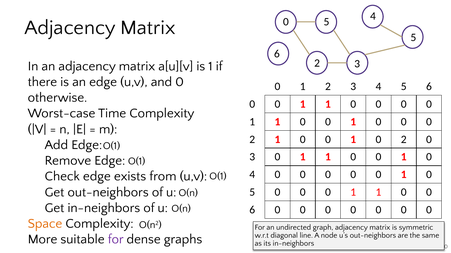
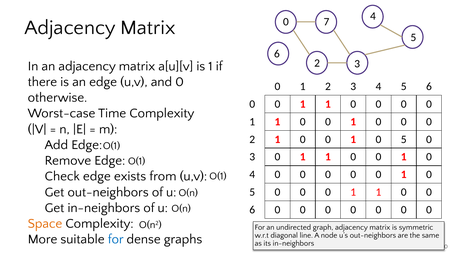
5: 5 -> 7 (327, 22)
2: 2 -> 5 (404, 140)
for colour: purple -> blue (116, 240)
